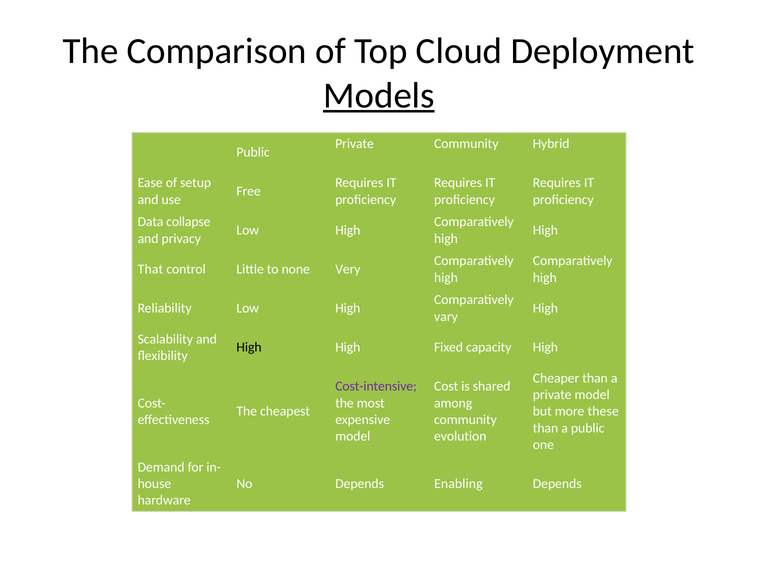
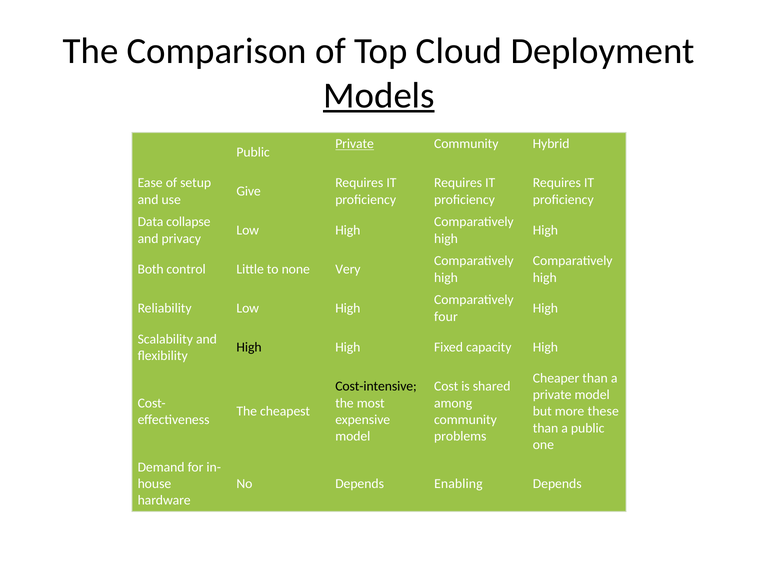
Private underline: none -> present (355, 144)
Free: Free -> Give (249, 191)
That: That -> Both (151, 270)
vary: vary -> four (446, 317)
Cost-intensive colour: purple -> black (376, 387)
evolution: evolution -> problems (460, 437)
